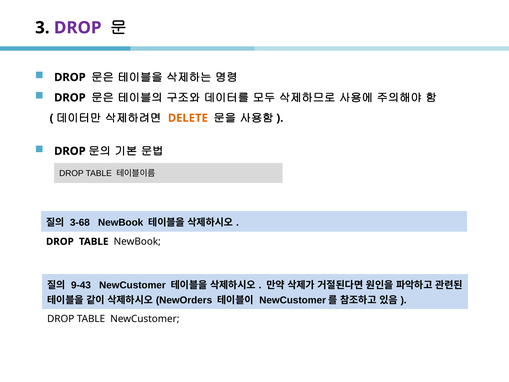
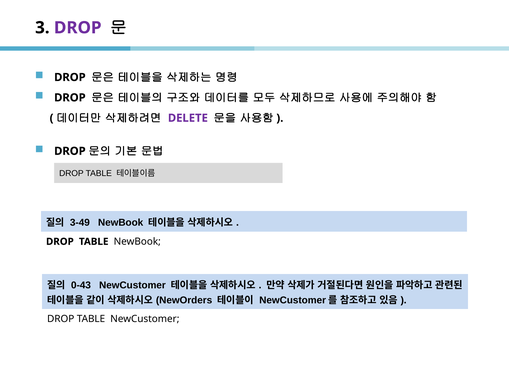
DELETE colour: orange -> purple (188, 118)
3-68: 3-68 -> 3-49 (80, 222)
9-43: 9-43 -> 0-43 (81, 285)
